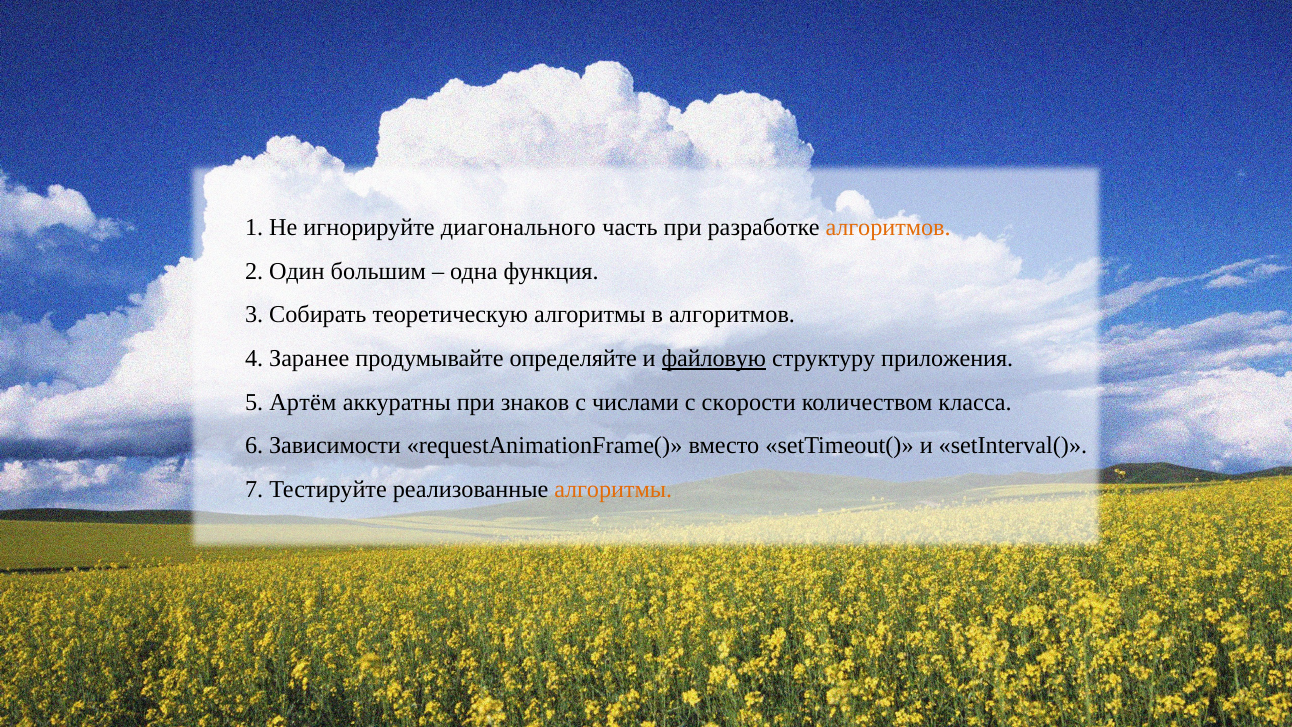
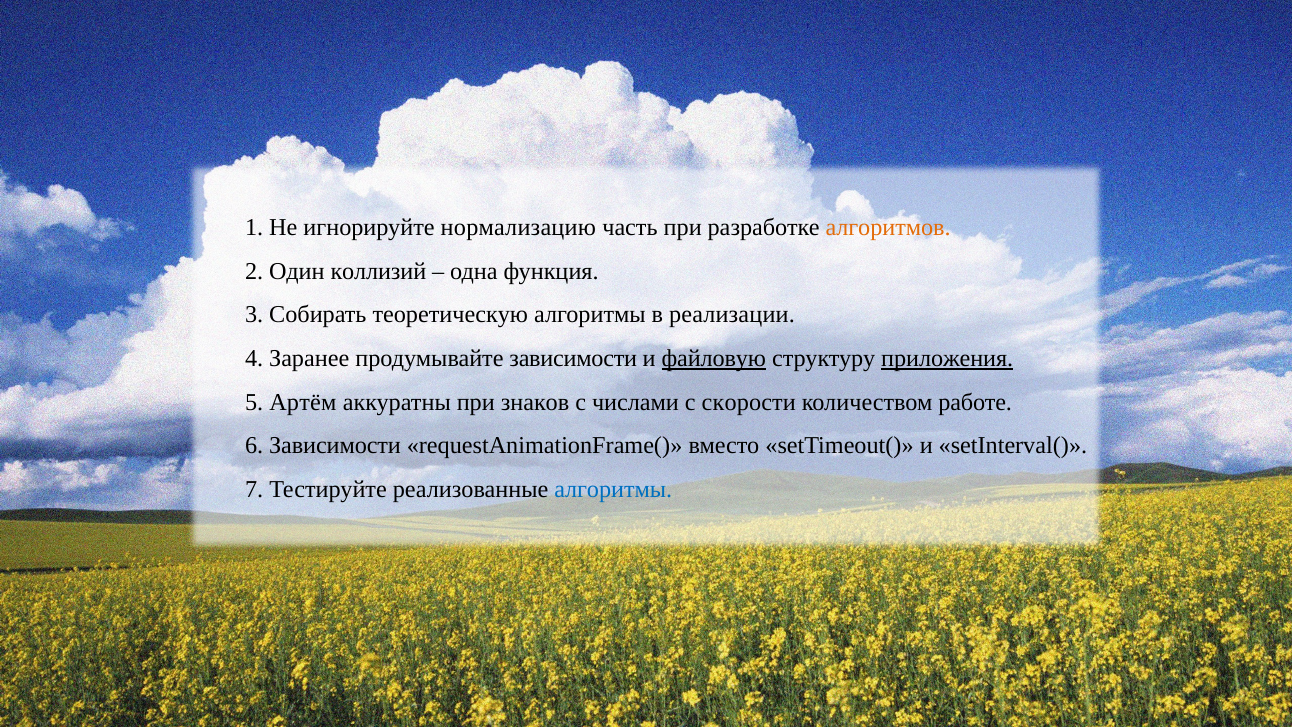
диагонального: диагонального -> нормализацию (518, 228)
большим: большим -> коллизий (378, 271)
в алгоритмов: алгоритмов -> реализации (732, 315)
продумывайте определяйте: определяйте -> зависимости (573, 358)
приложения underline: none -> present (947, 358)
класса: класса -> работе (975, 402)
алгоритмы colour: orange -> blue (613, 489)
